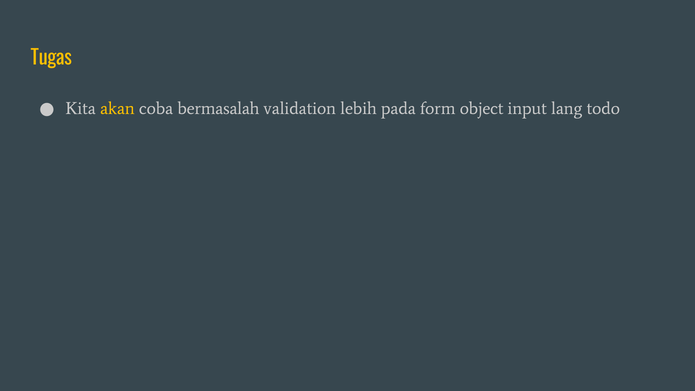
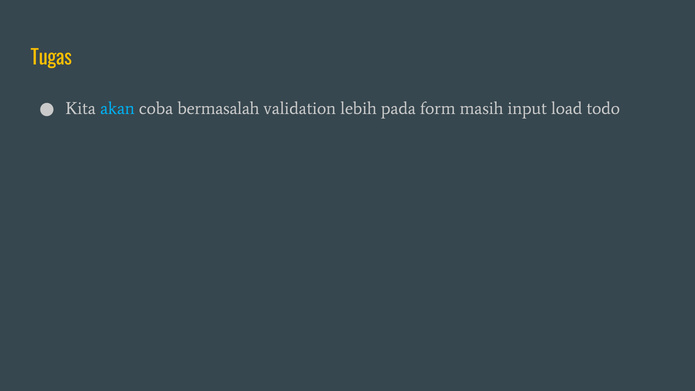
akan colour: yellow -> light blue (117, 109)
object: object -> masih (482, 109)
lang: lang -> load (567, 109)
